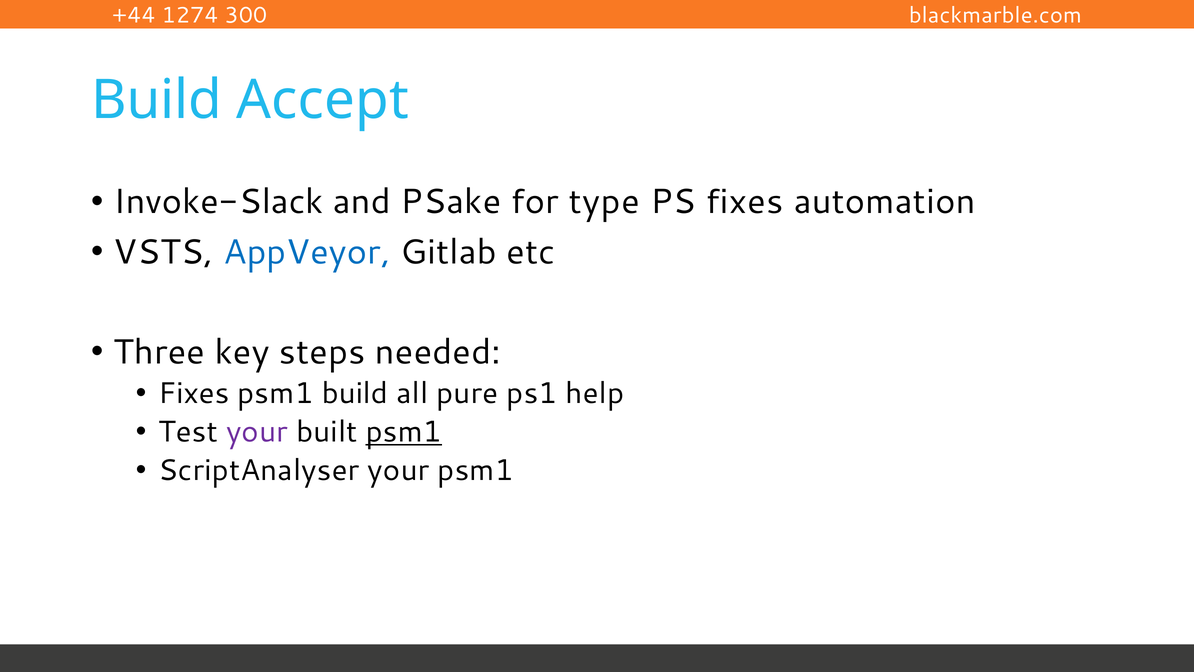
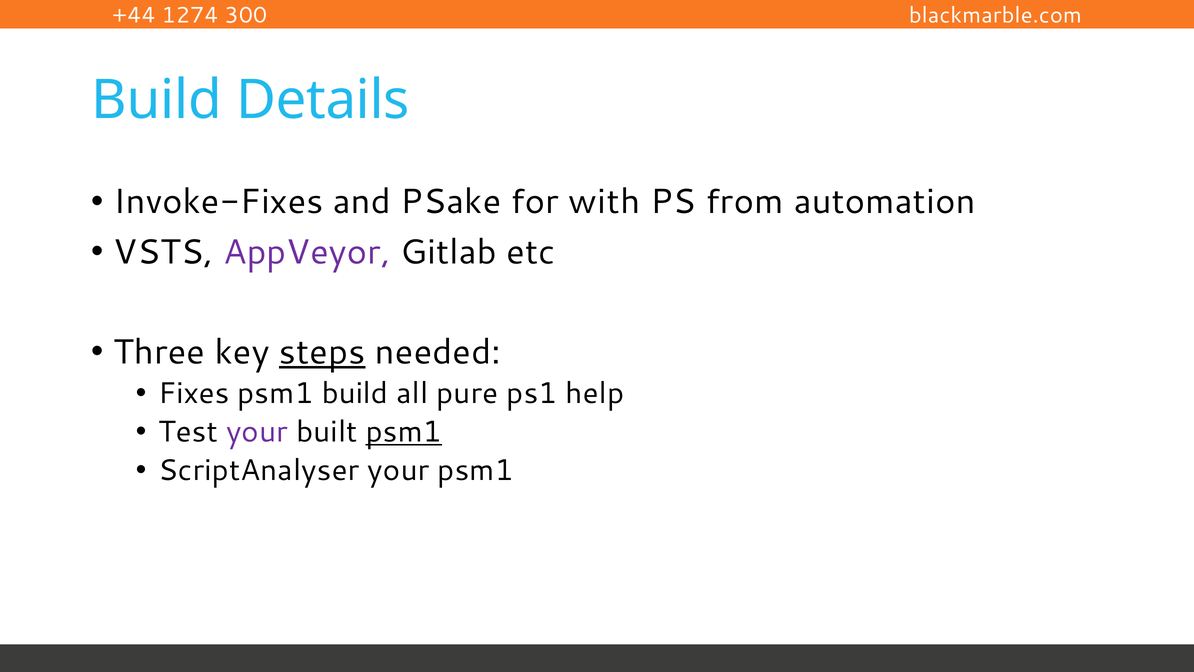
Accept: Accept -> Details (323, 100)
Invoke-Slack: Invoke-Slack -> Invoke-Fixes (218, 202)
type: type -> with (604, 202)
PS fixes: fixes -> from (745, 202)
AppVeyor colour: blue -> purple (307, 252)
steps underline: none -> present (322, 352)
